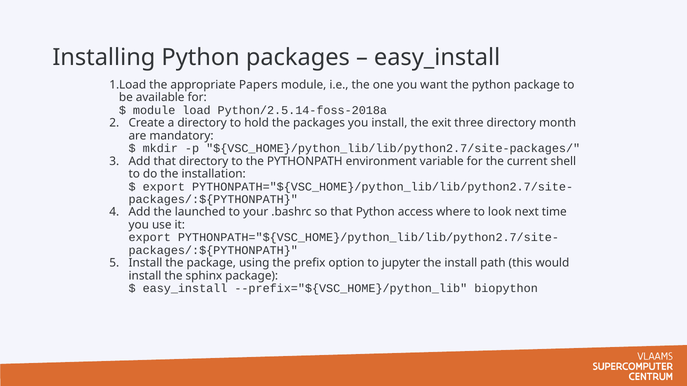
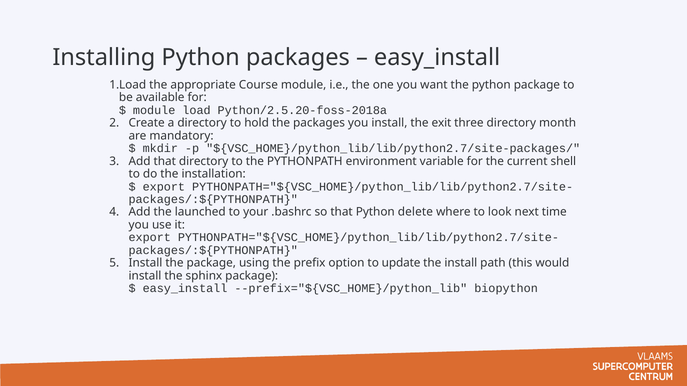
Papers: Papers -> Course (258, 85)
Python/2.5.14-foss-2018a: Python/2.5.14-foss-2018a -> Python/2.5.20-foss-2018a (302, 110)
access: access -> delete (415, 212)
jupyter: jupyter -> update (401, 263)
